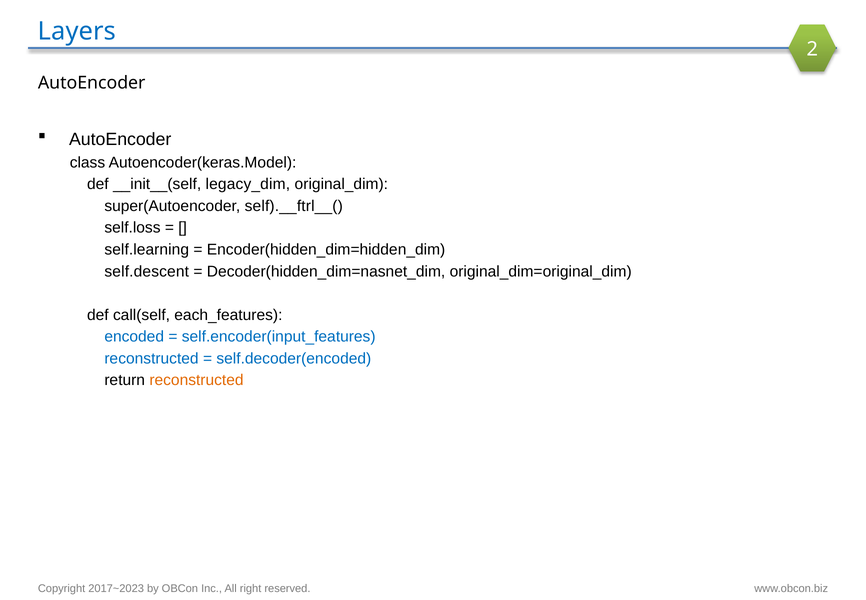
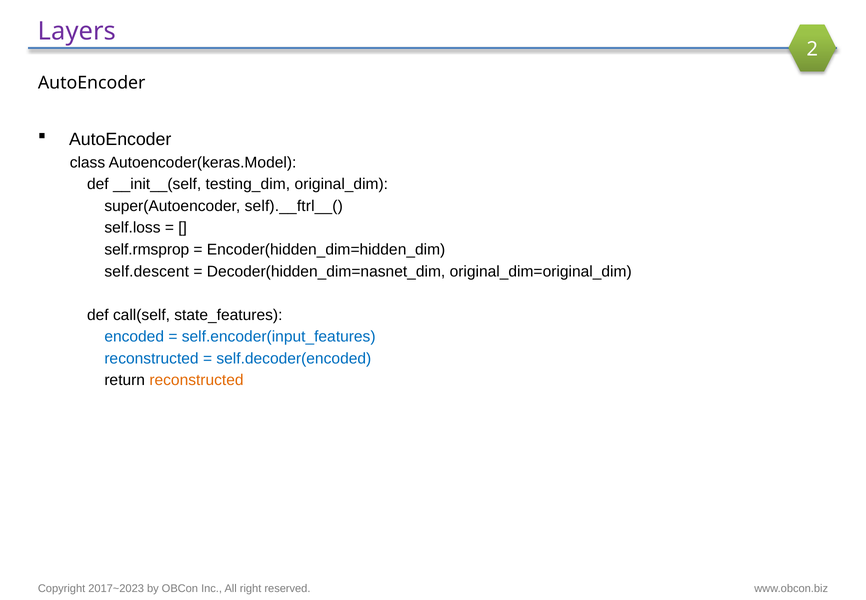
Layers colour: blue -> purple (77, 31)
legacy_dim: legacy_dim -> testing_dim (248, 184)
self.learning: self.learning -> self.rmsprop (147, 249)
each_features: each_features -> state_features (228, 315)
